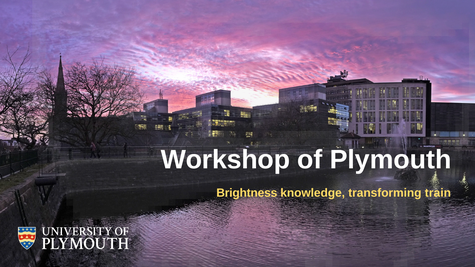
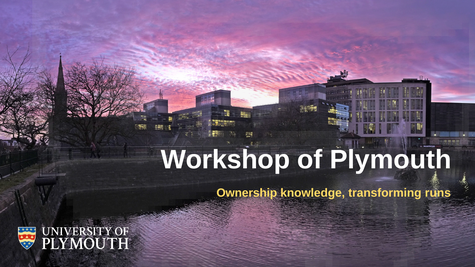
Brightness: Brightness -> Ownership (247, 193)
train: train -> runs (438, 193)
